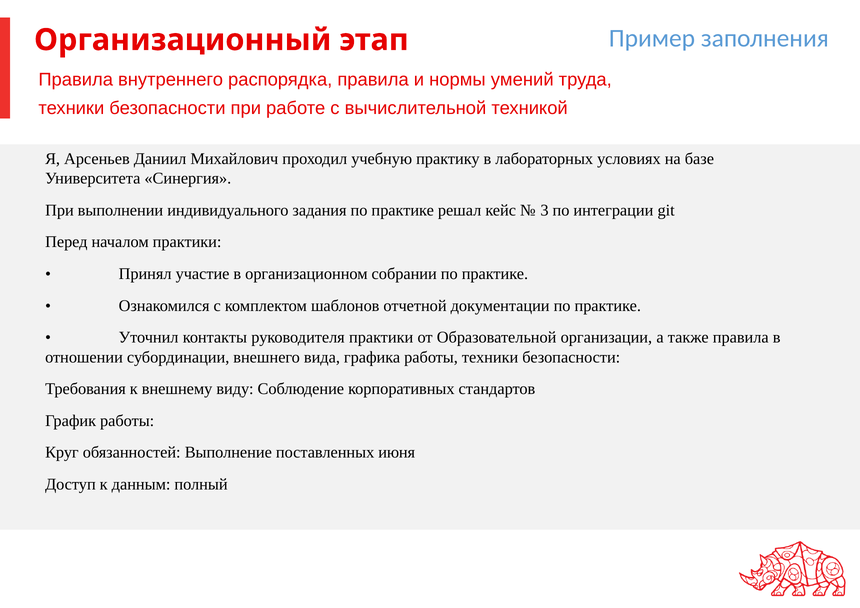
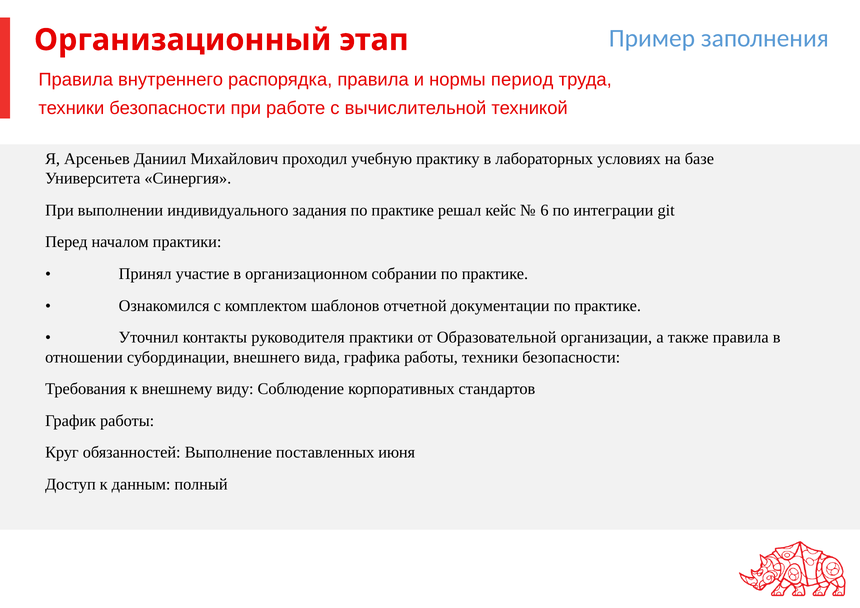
умений: умений -> период (522, 80)
3: 3 -> 6 (545, 210)
